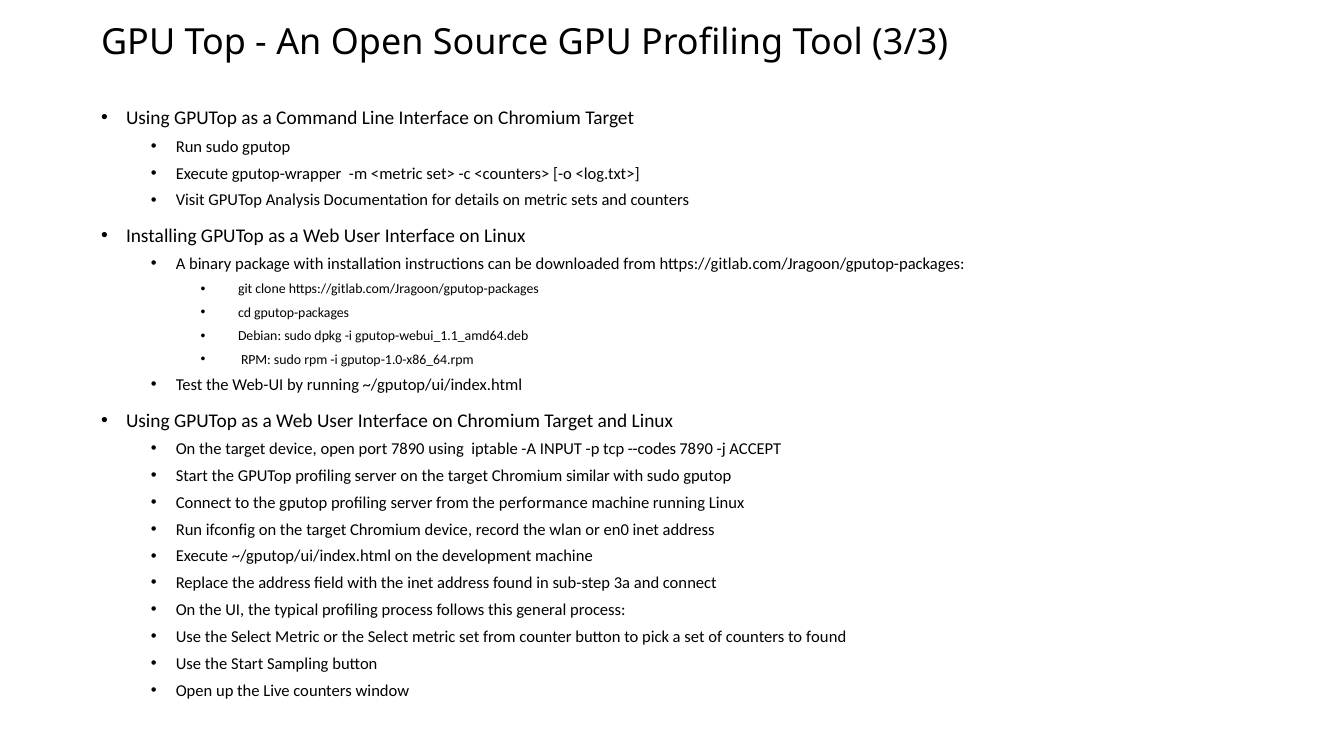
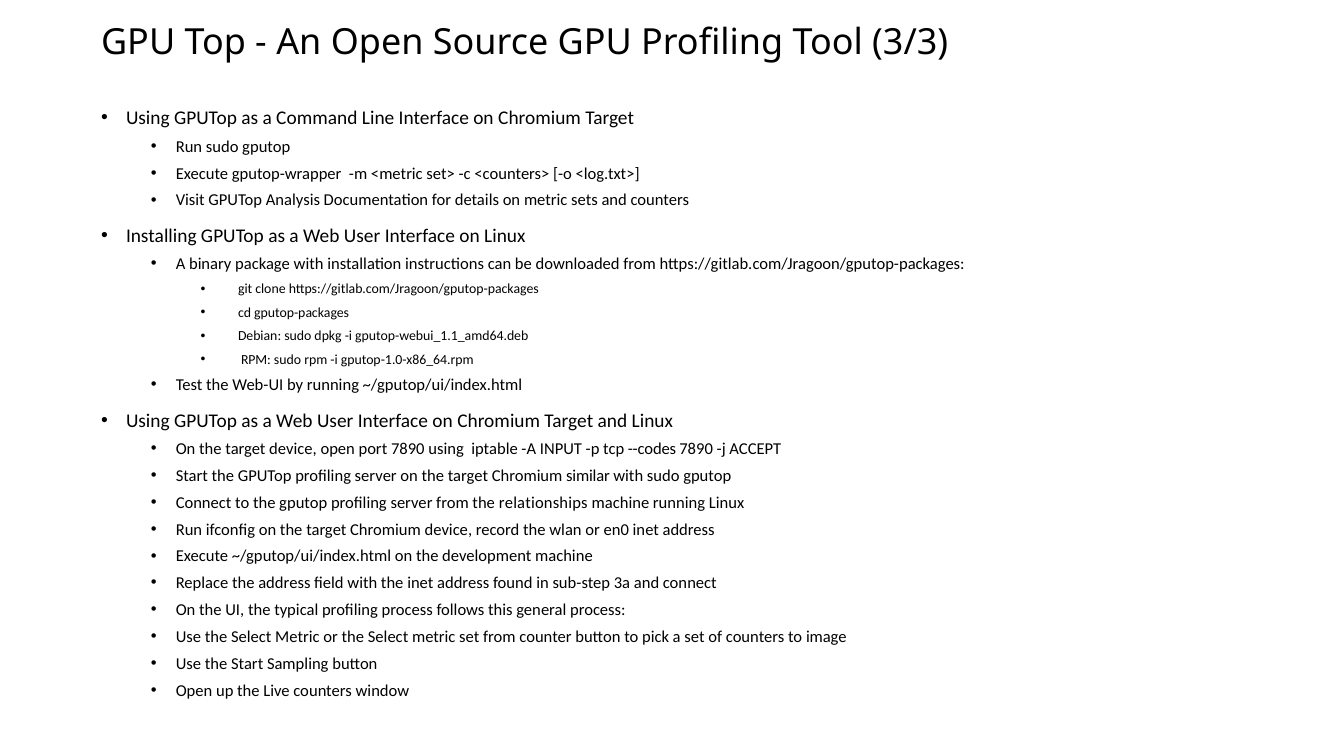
performance: performance -> relationships (543, 502)
to found: found -> image (826, 636)
